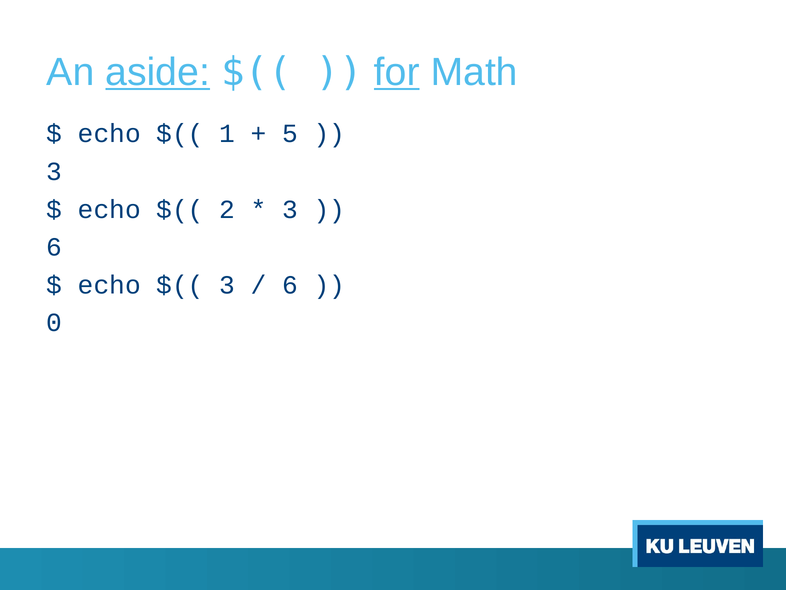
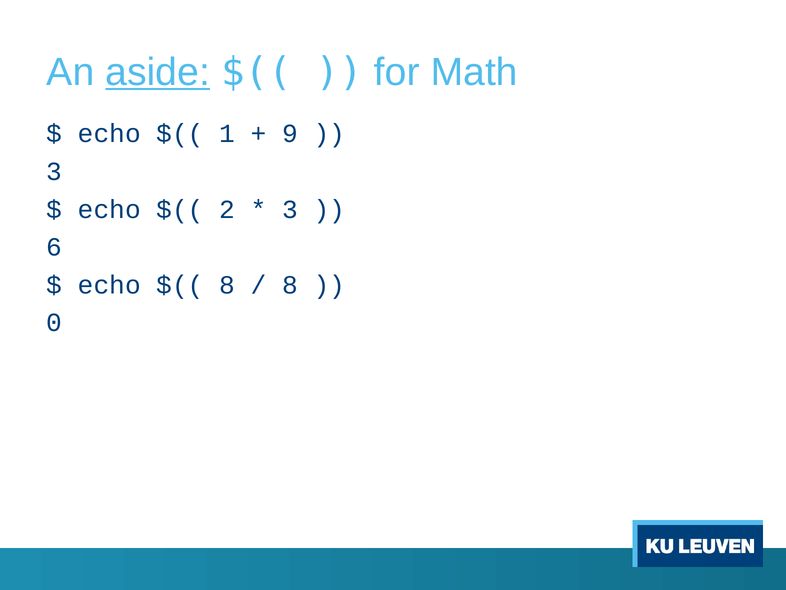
for underline: present -> none (397, 72)
5: 5 -> 9 (290, 134)
3: 3 -> 8 (227, 285)
6: 6 -> 8 (290, 285)
